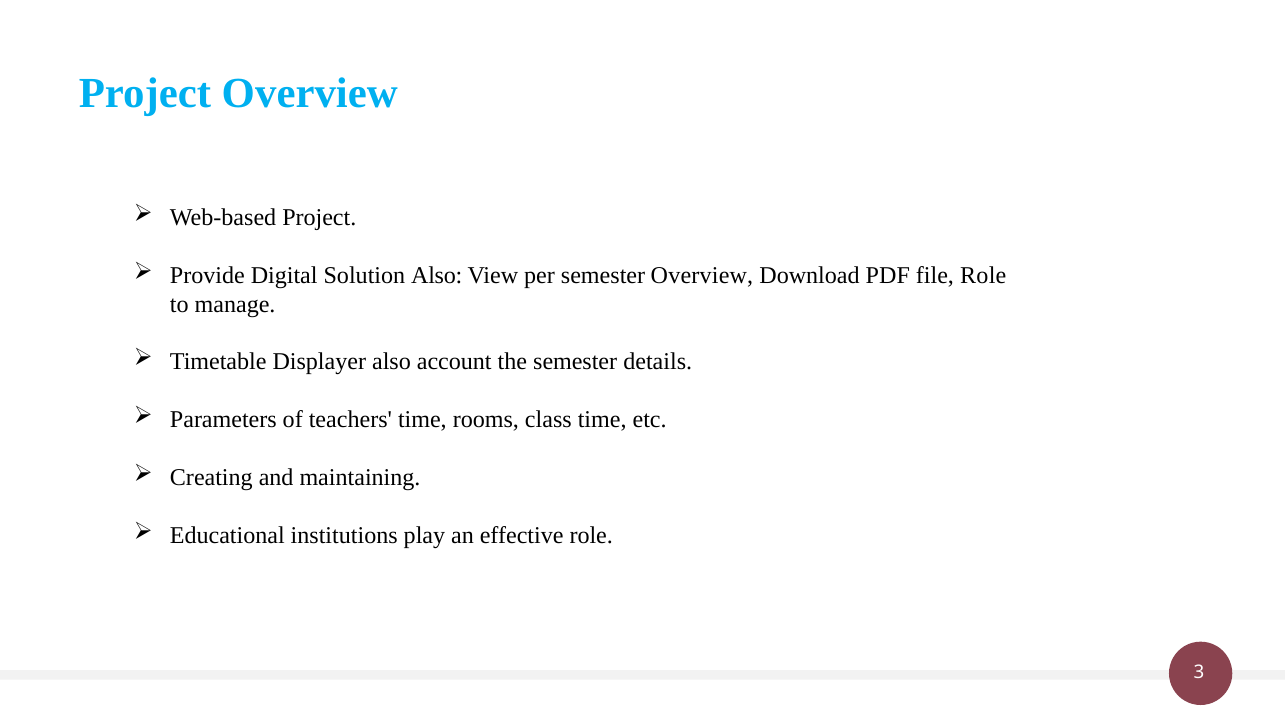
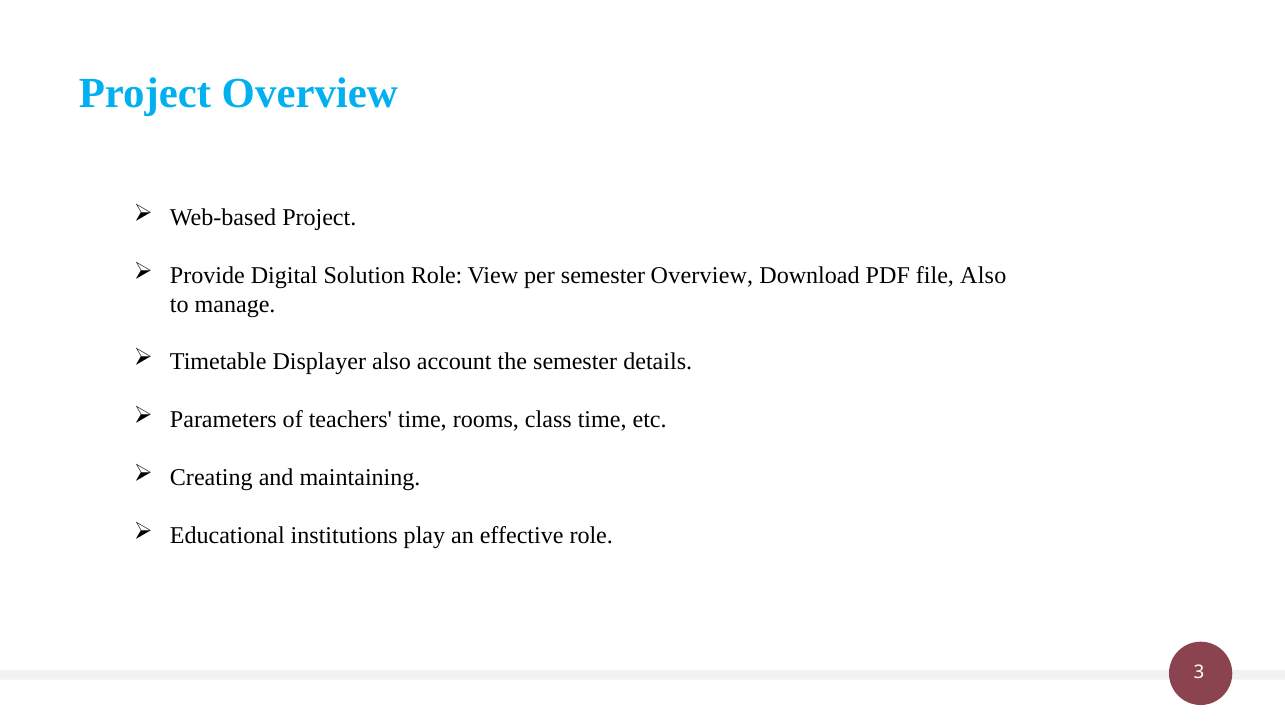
Solution Also: Also -> Role (437, 275)
file Role: Role -> Also (983, 275)
